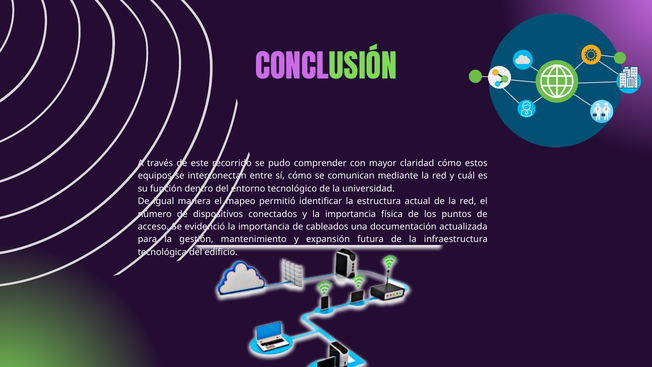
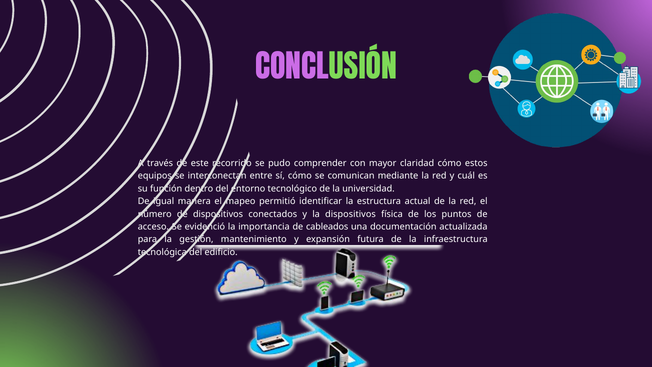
y la importancia: importancia -> dispositivos (350, 214)
